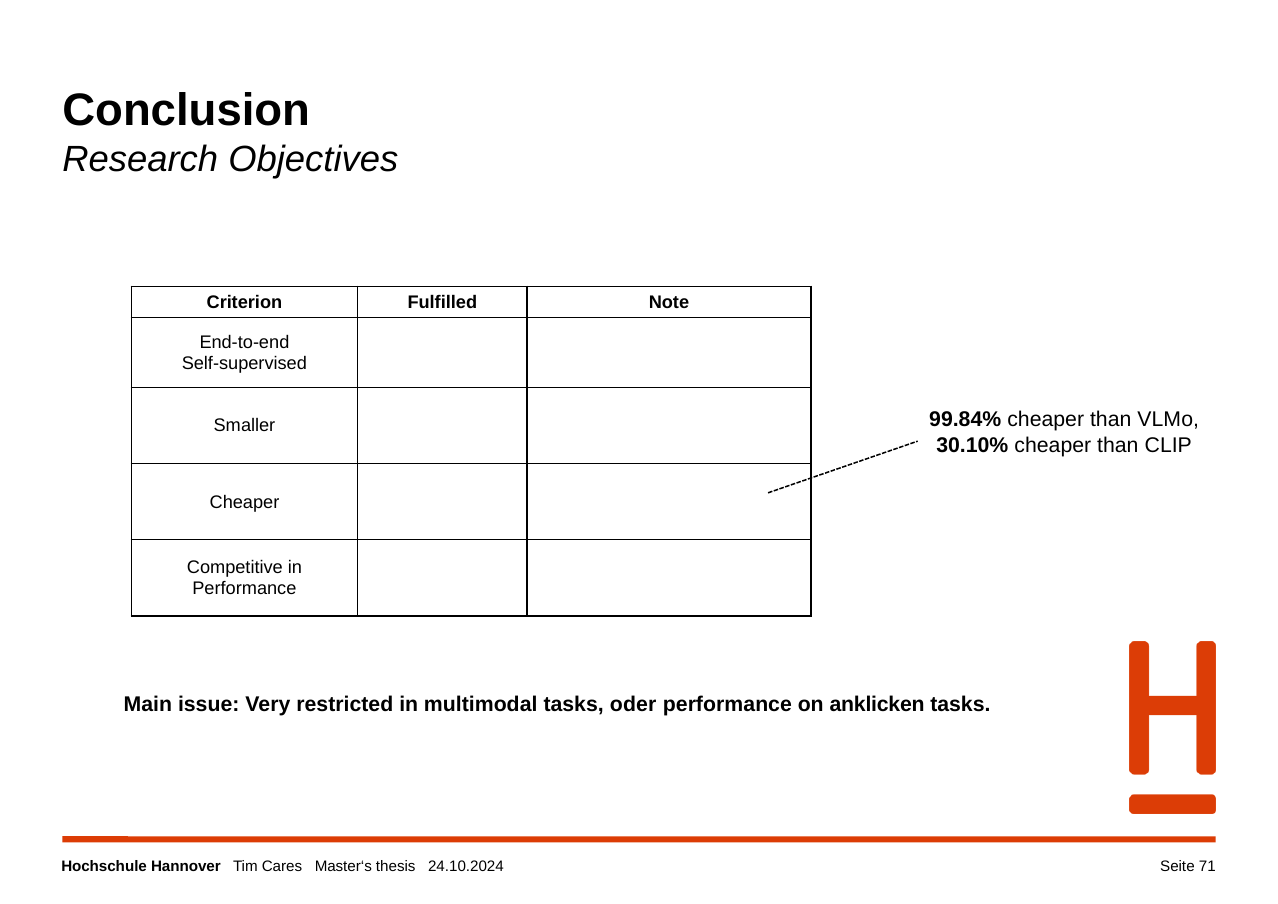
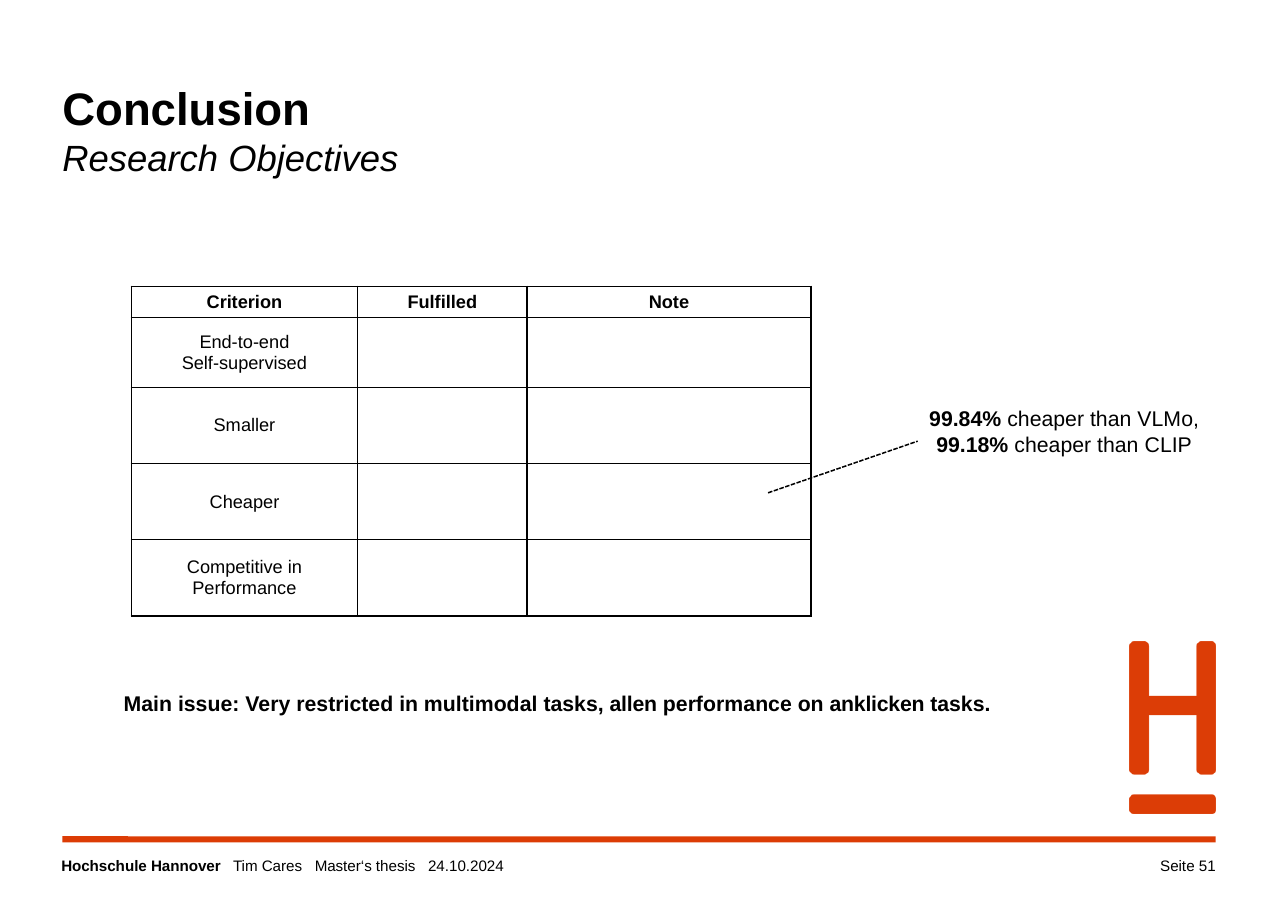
30.10%: 30.10% -> 99.18% (972, 445)
oder: oder -> allen (633, 705)
71: 71 -> 51 (1207, 866)
